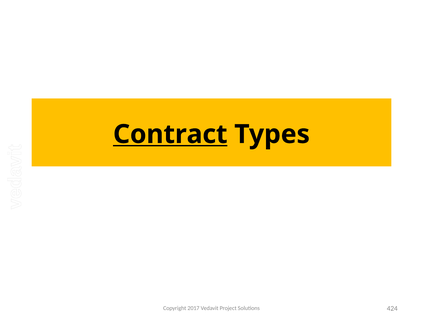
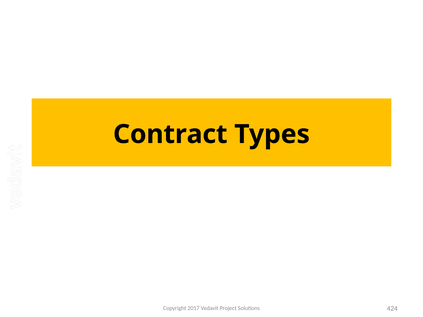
Contract underline: present -> none (170, 134)
